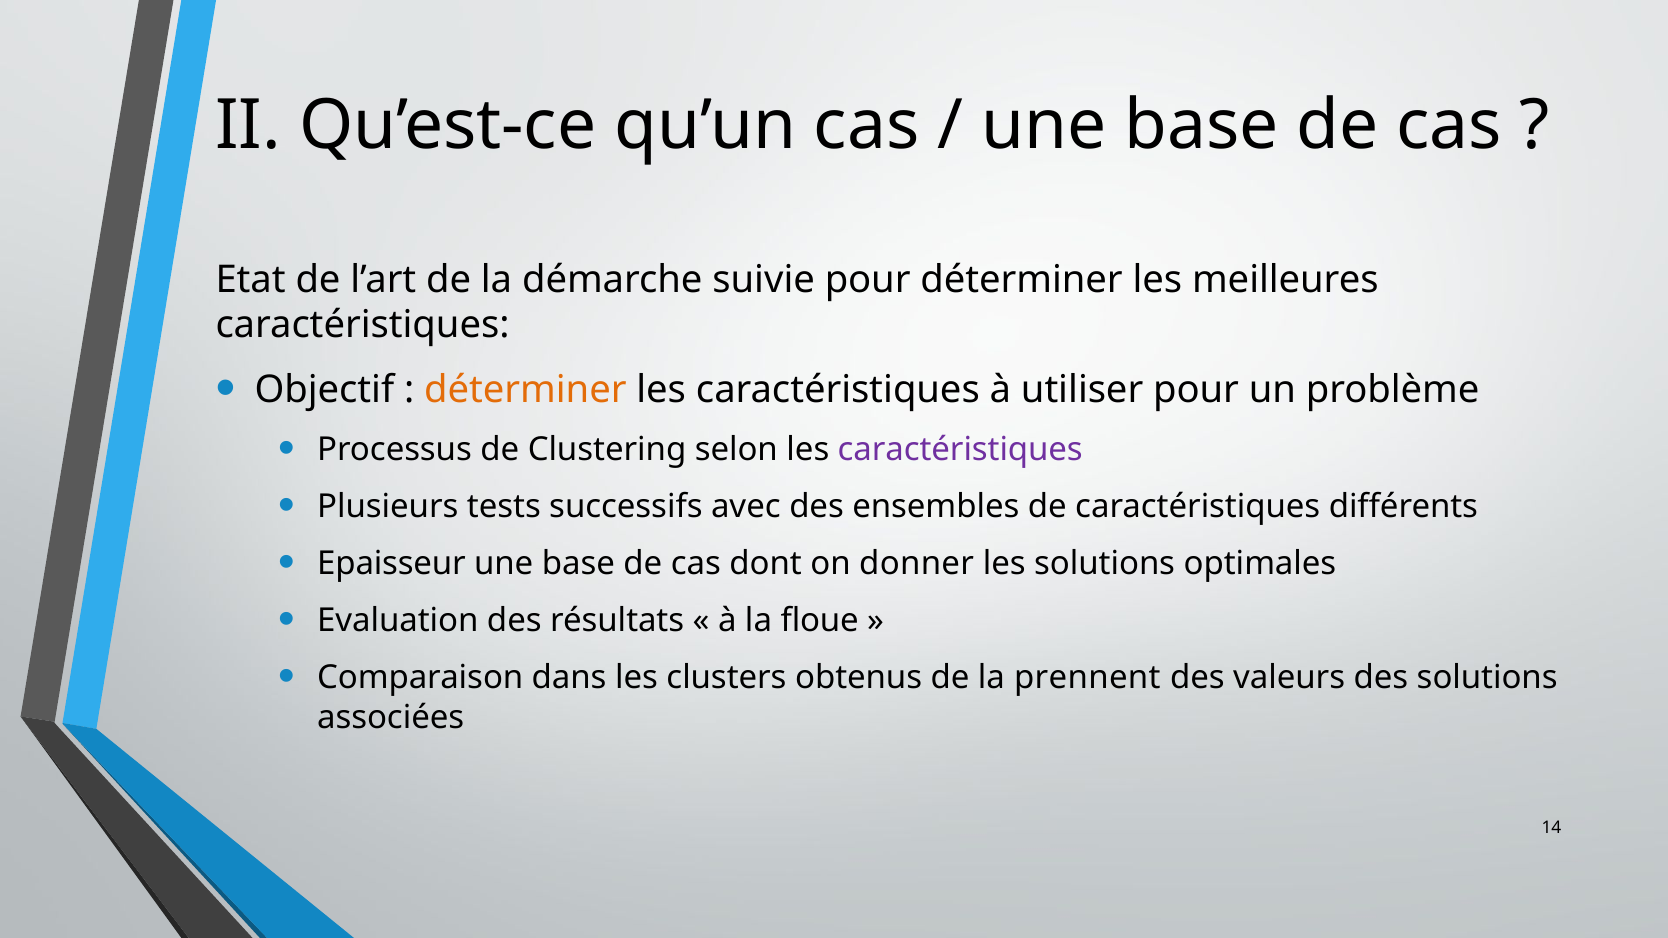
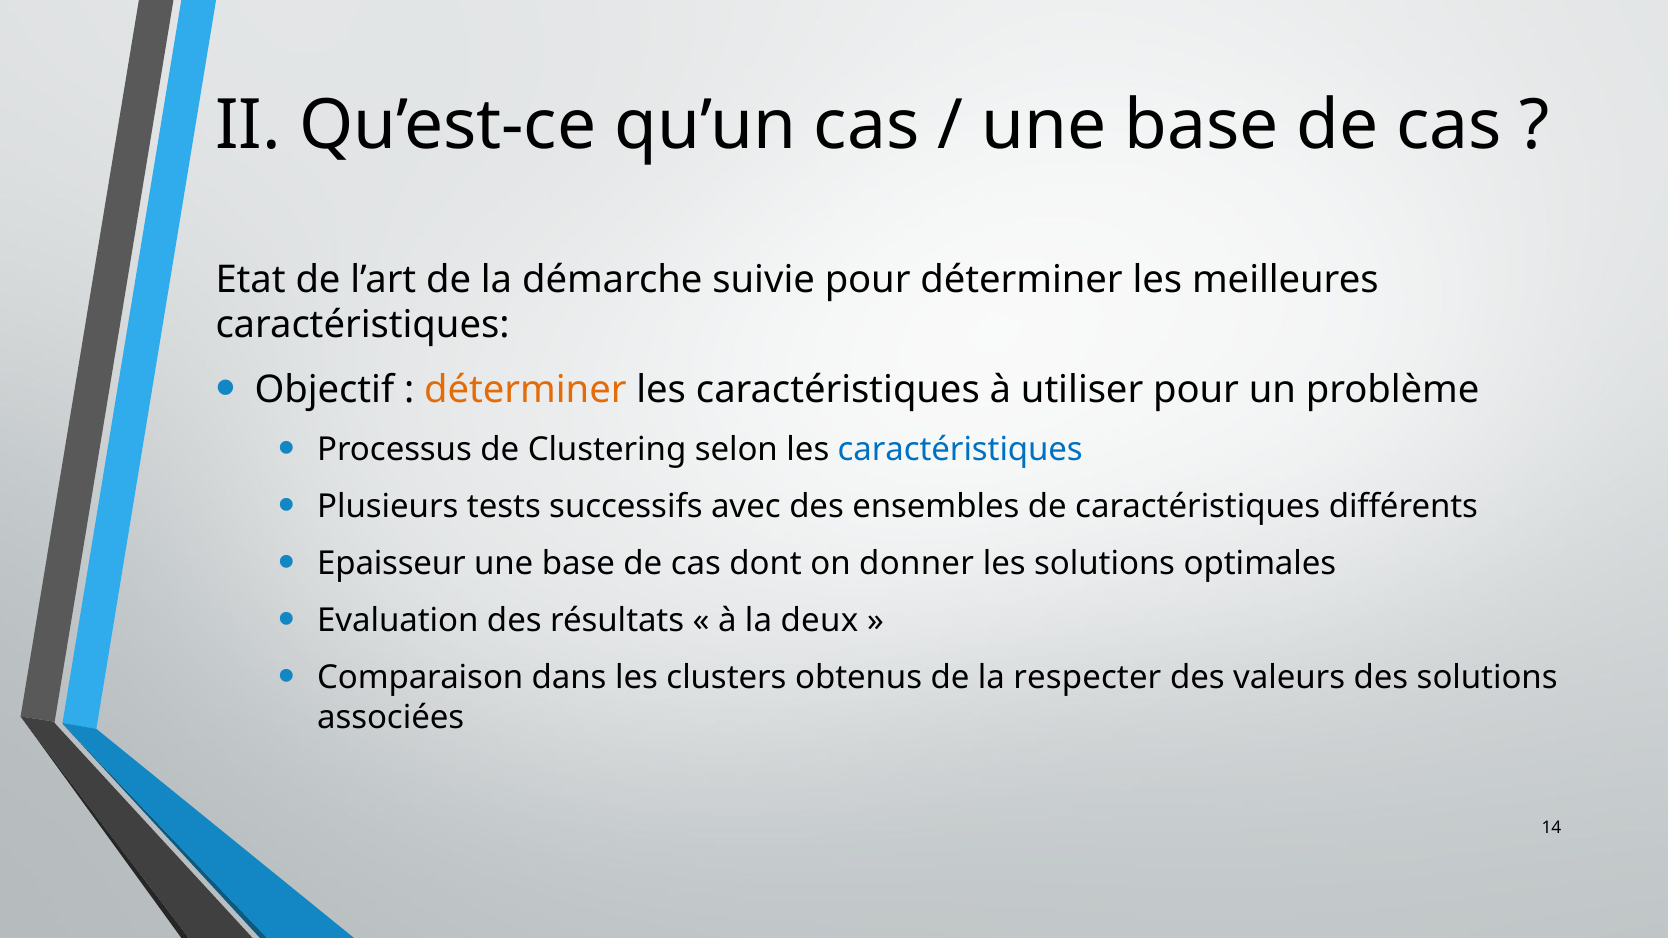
caractéristiques colour: purple -> blue (960, 450)
floue: floue -> deux (819, 621)
prennent: prennent -> respecter (1087, 678)
